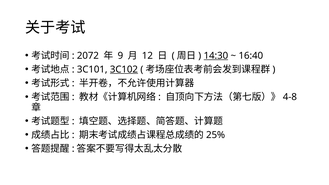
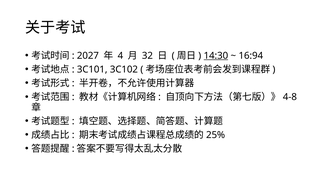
2072: 2072 -> 2027 (88, 56)
9: 9 -> 4 (120, 56)
12: 12 -> 32 (147, 56)
16:40: 16:40 -> 16:94 (251, 56)
3C102 underline: present -> none (124, 69)
